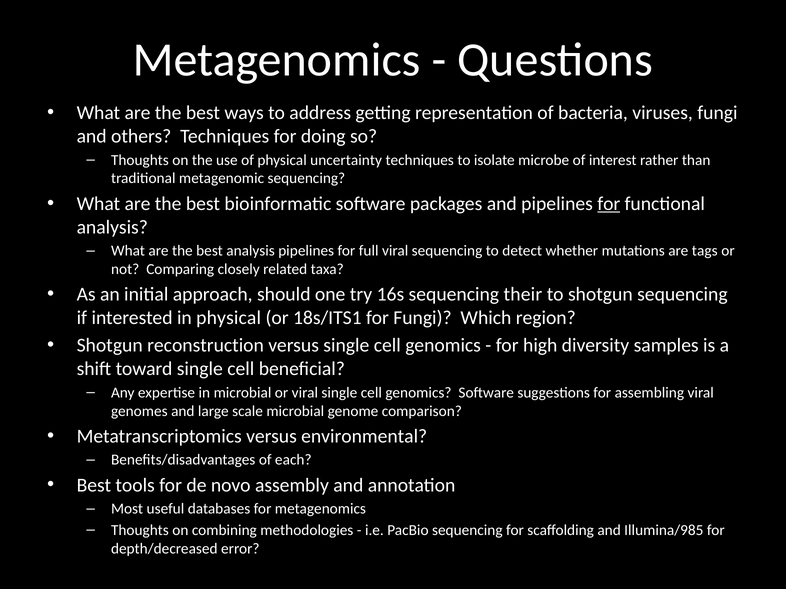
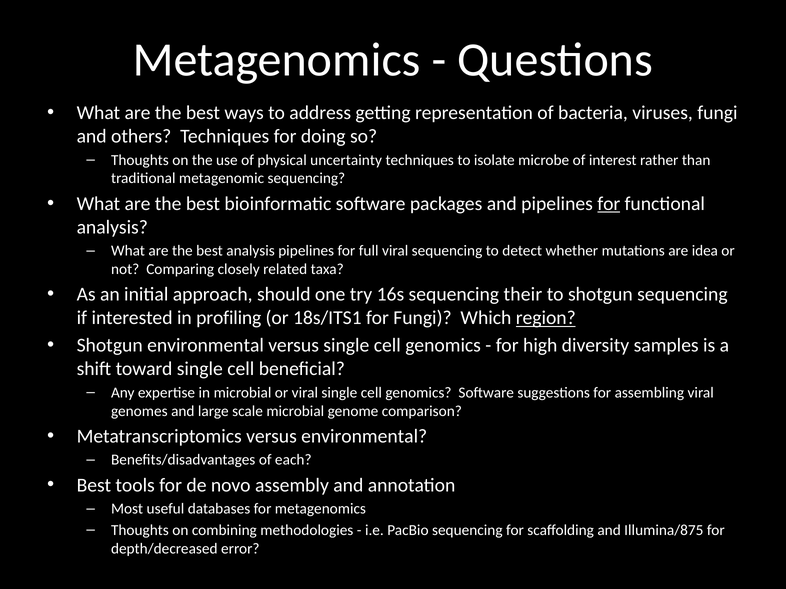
tags: tags -> idea (705, 251)
in physical: physical -> profiling (229, 318)
region underline: none -> present (546, 318)
Shotgun reconstruction: reconstruction -> environmental (206, 346)
Illumina/985: Illumina/985 -> Illumina/875 (664, 531)
